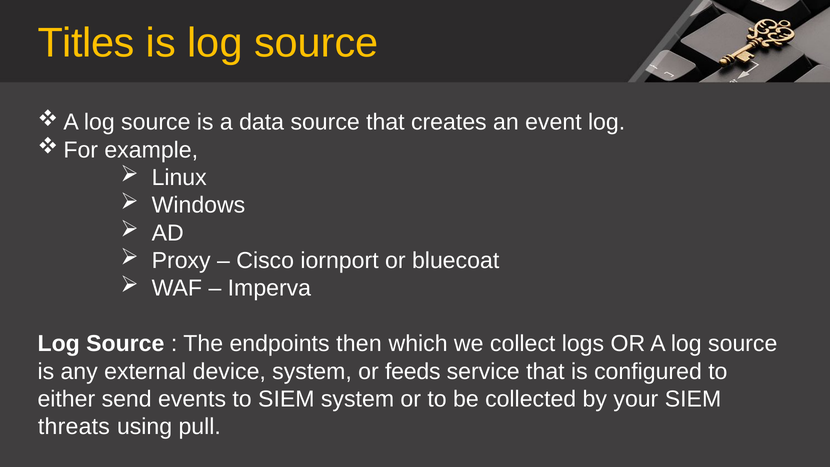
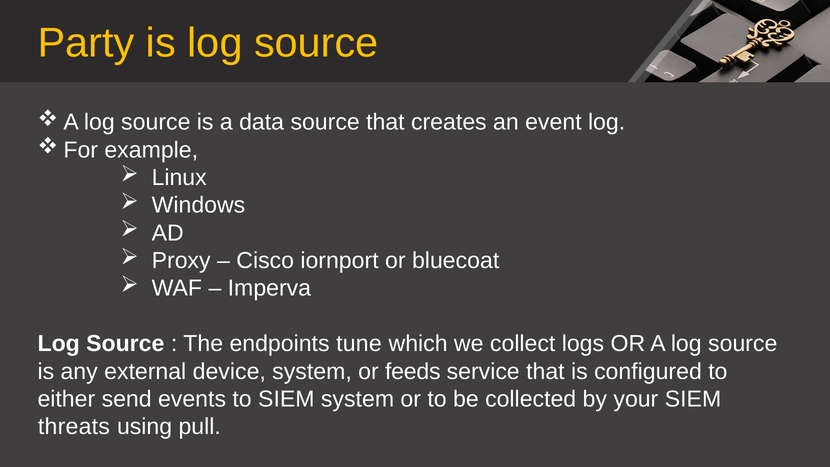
Titles: Titles -> Party (86, 43)
then: then -> tune (359, 344)
